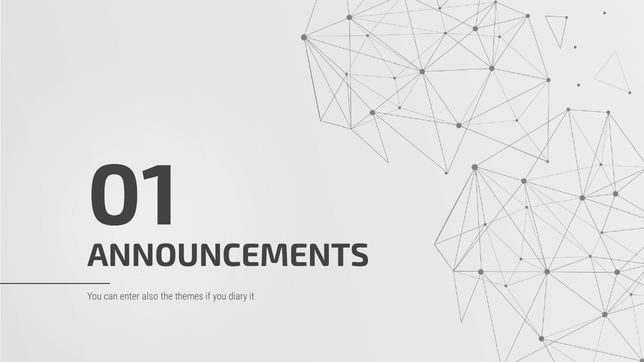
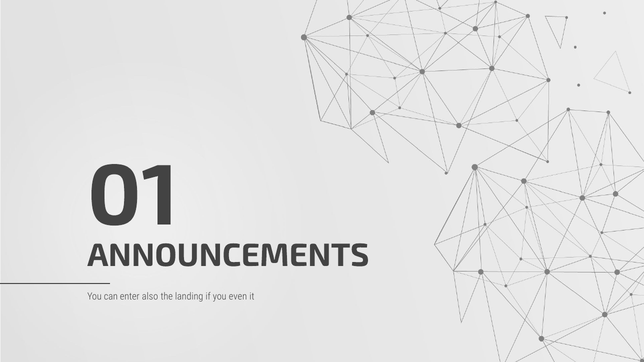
themes: themes -> landing (189, 297)
diary: diary -> even (238, 297)
